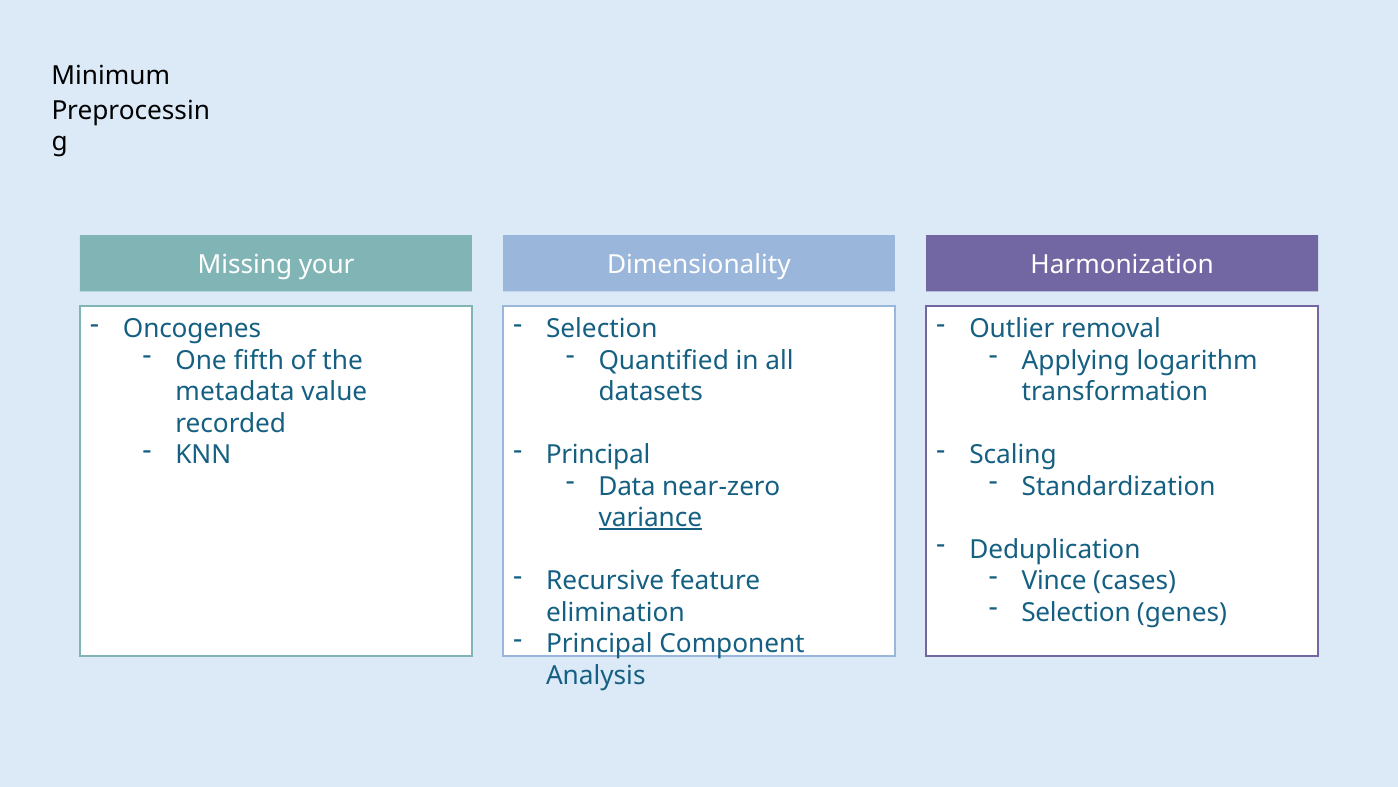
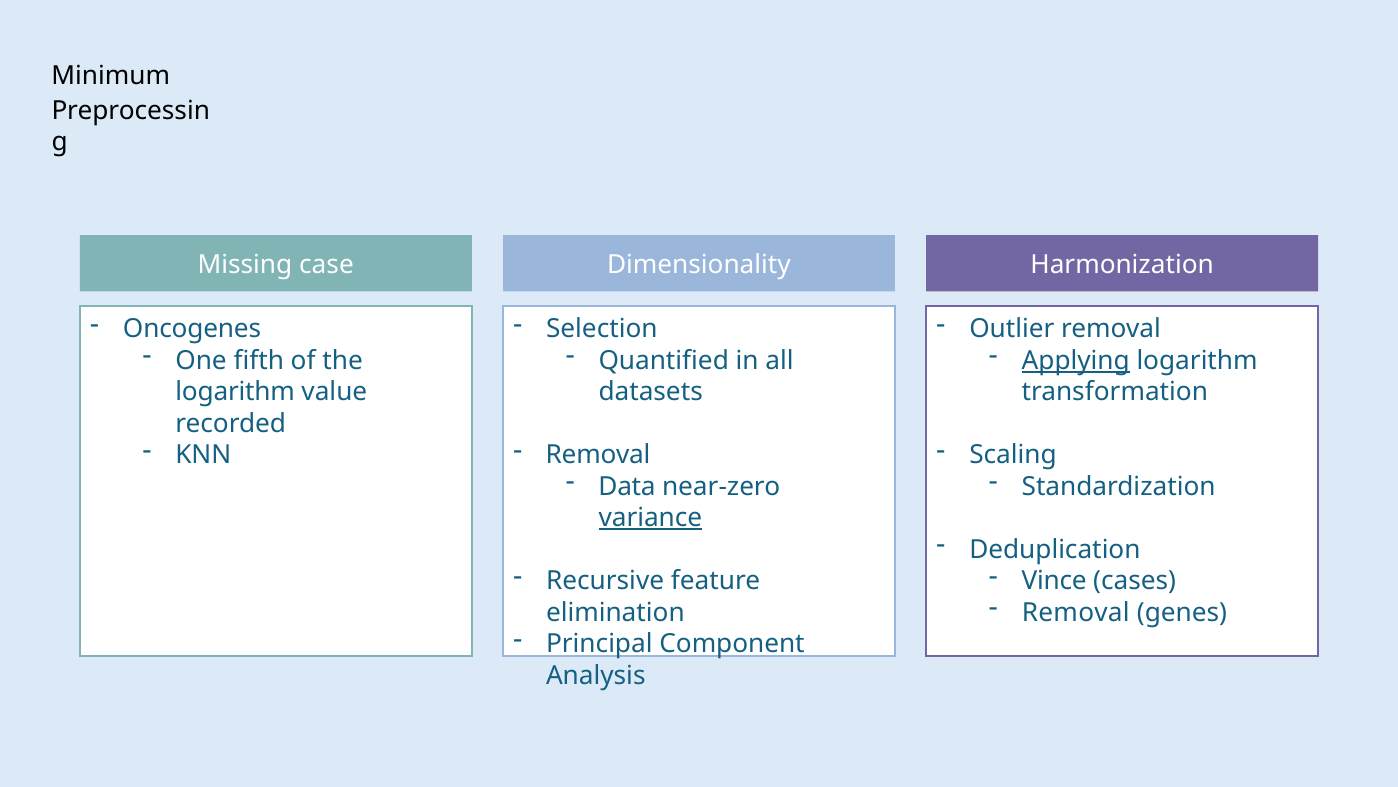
your: your -> case (326, 265)
Applying underline: none -> present (1076, 360)
metadata: metadata -> logarithm (235, 392)
Principal: Principal -> Removal (598, 455)
Selection: Selection -> Removal (1076, 612)
